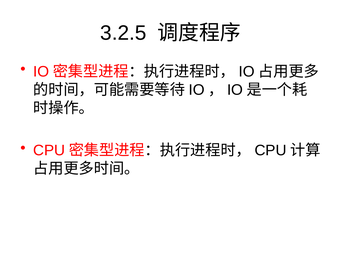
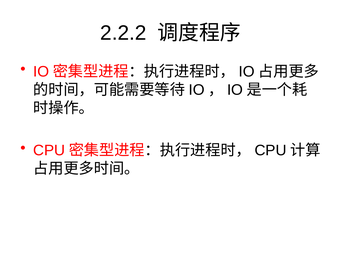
3.2.5: 3.2.5 -> 2.2.2 (123, 33)
